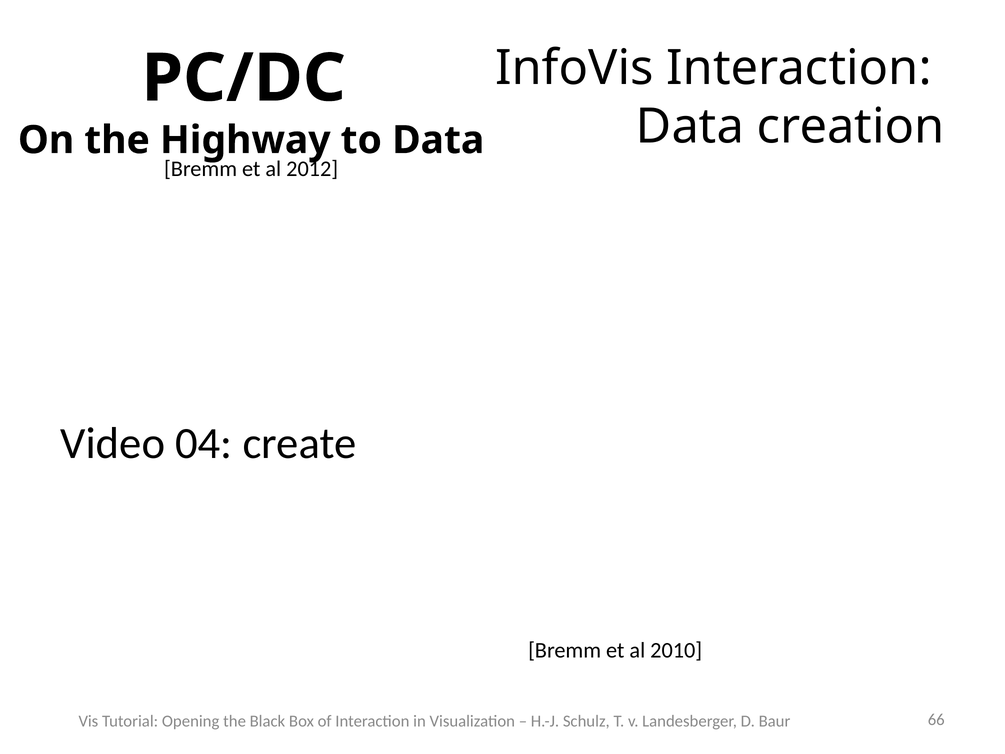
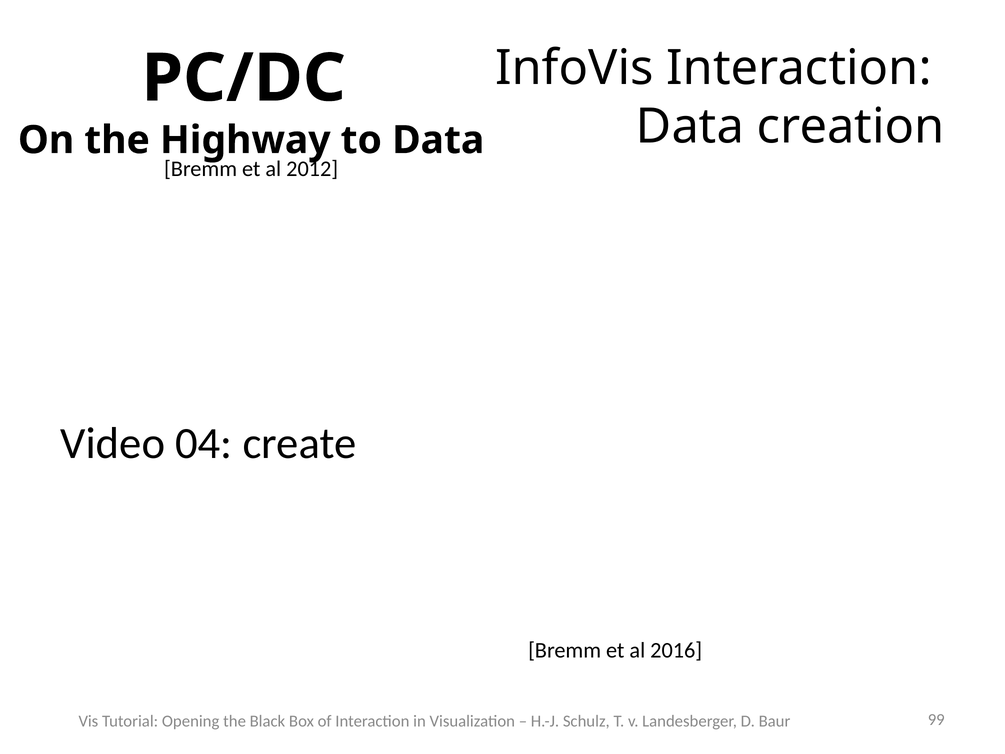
2010: 2010 -> 2016 (676, 650)
66: 66 -> 99 (936, 720)
